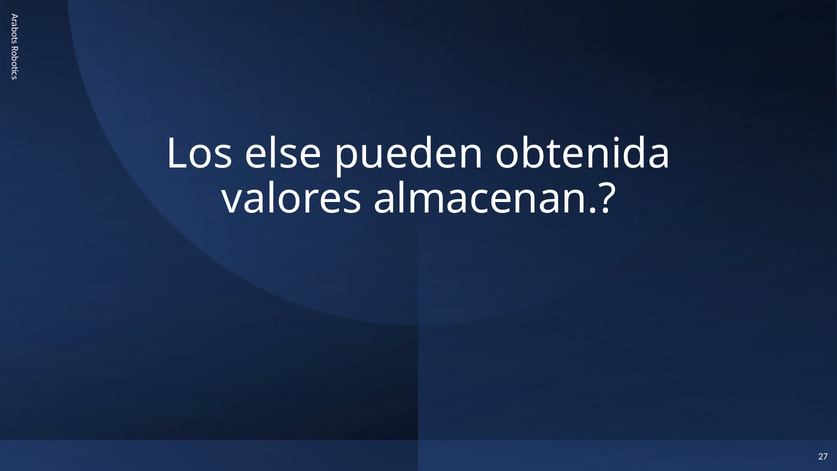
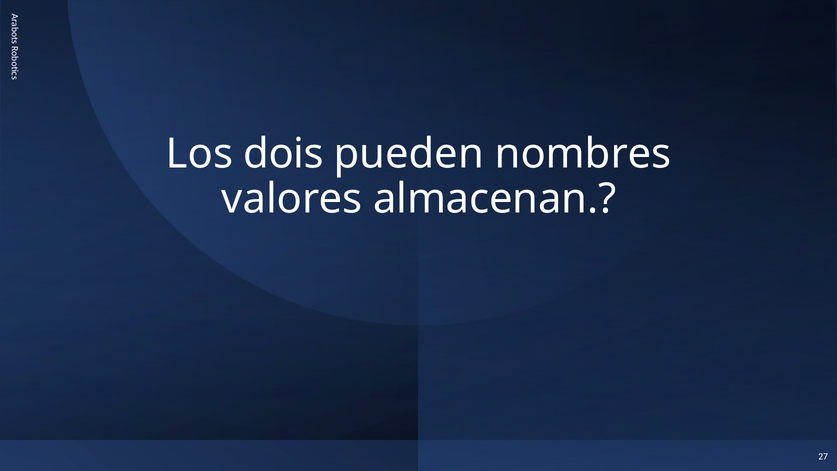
else: else -> dois (284, 154)
obtenida: obtenida -> nombres (583, 154)
